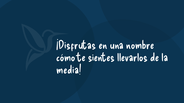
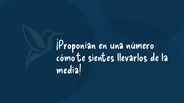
¡Disfrutas: ¡Disfrutas -> ¡Proponían (76, 45)
nombre: nombre -> número (140, 45)
